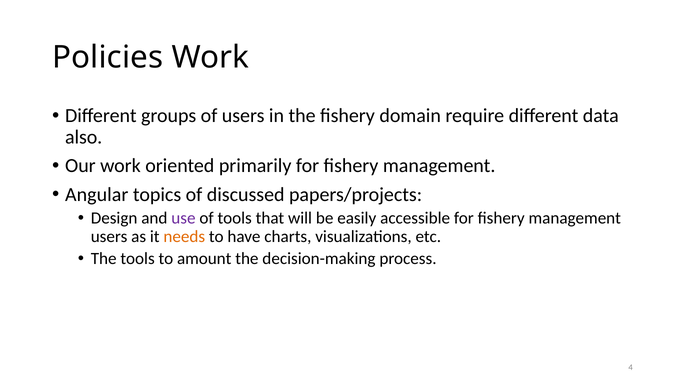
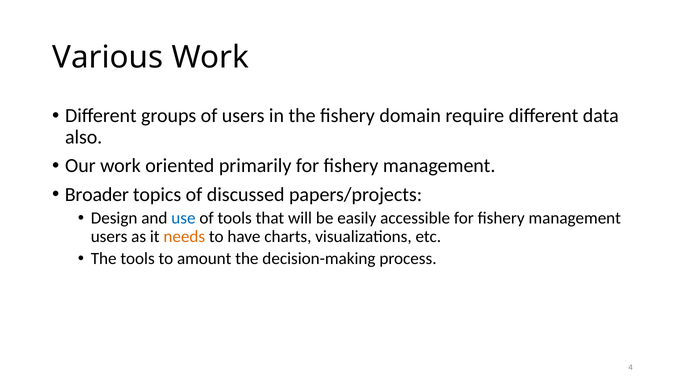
Policies: Policies -> Various (108, 58)
Angular: Angular -> Broader (97, 195)
use colour: purple -> blue (183, 218)
